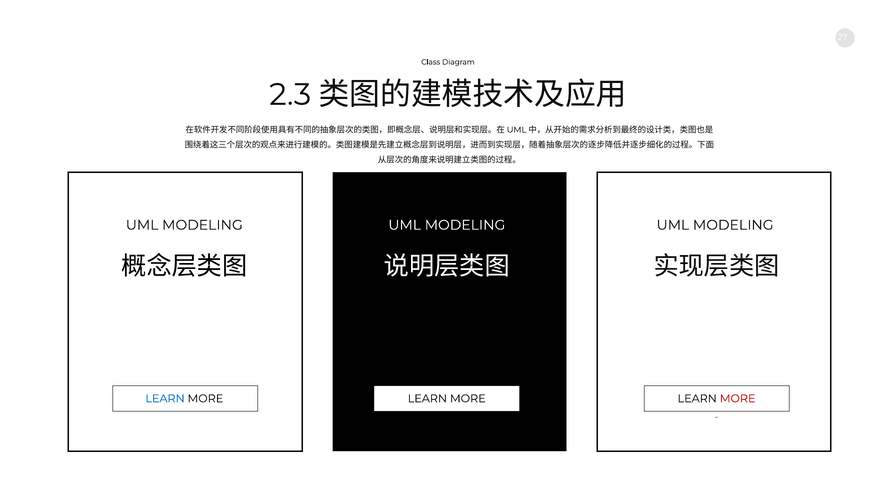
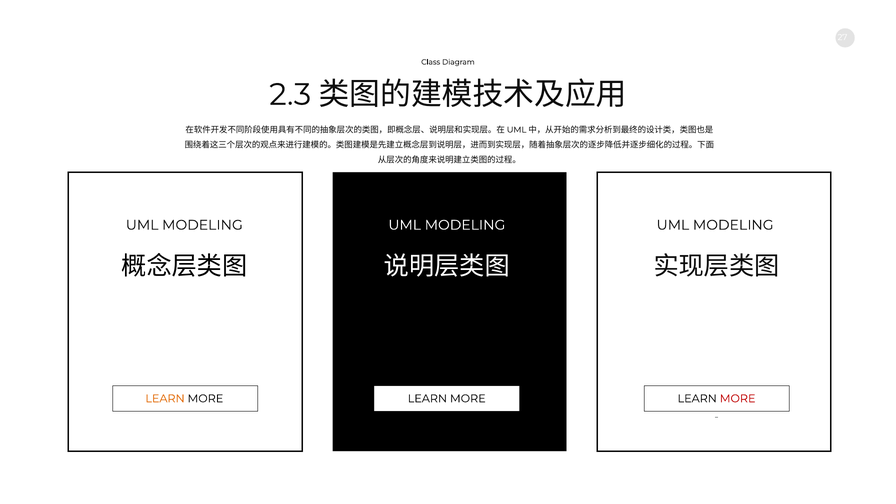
LEARN colour: blue -> orange (165, 399)
